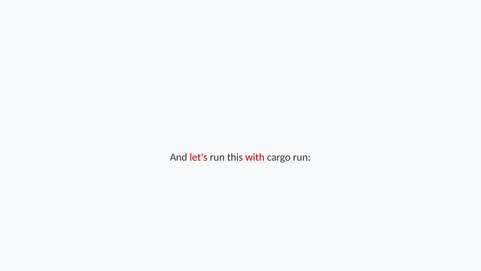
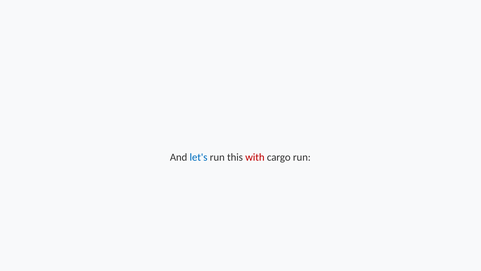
let's colour: red -> blue (199, 157)
